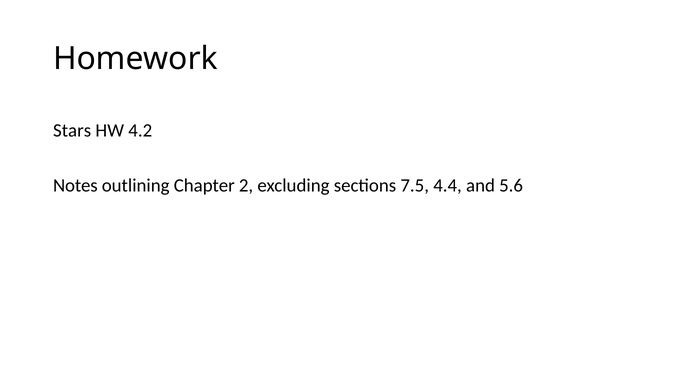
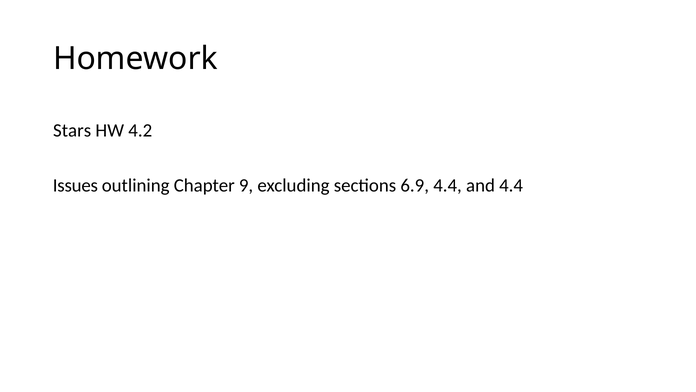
Notes: Notes -> Issues (75, 185)
2: 2 -> 9 (246, 185)
7.5: 7.5 -> 6.9 (415, 185)
and 5.6: 5.6 -> 4.4 (511, 185)
